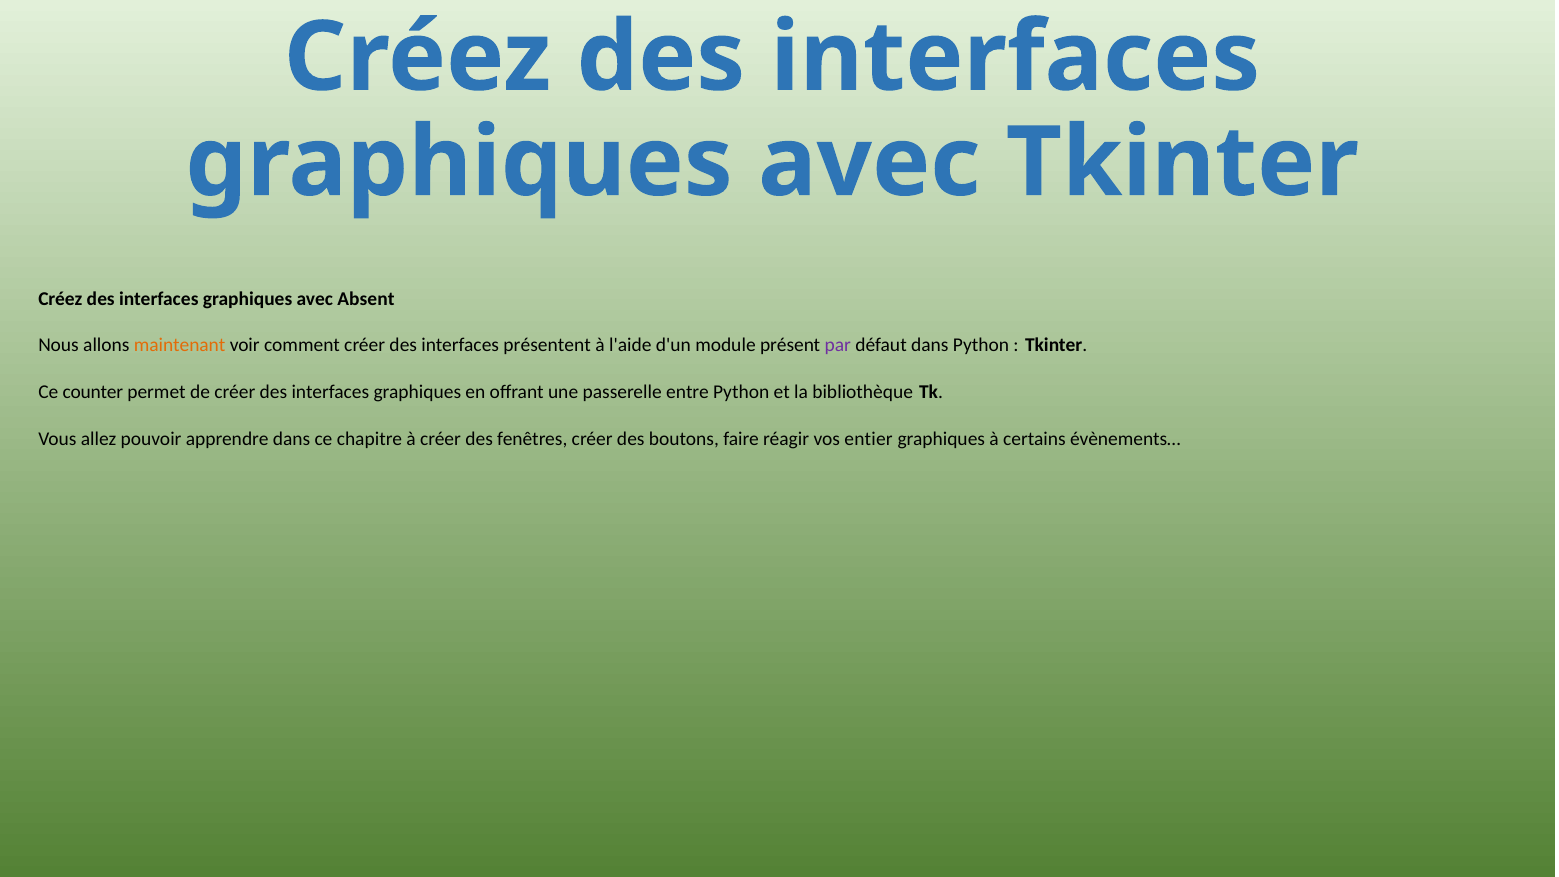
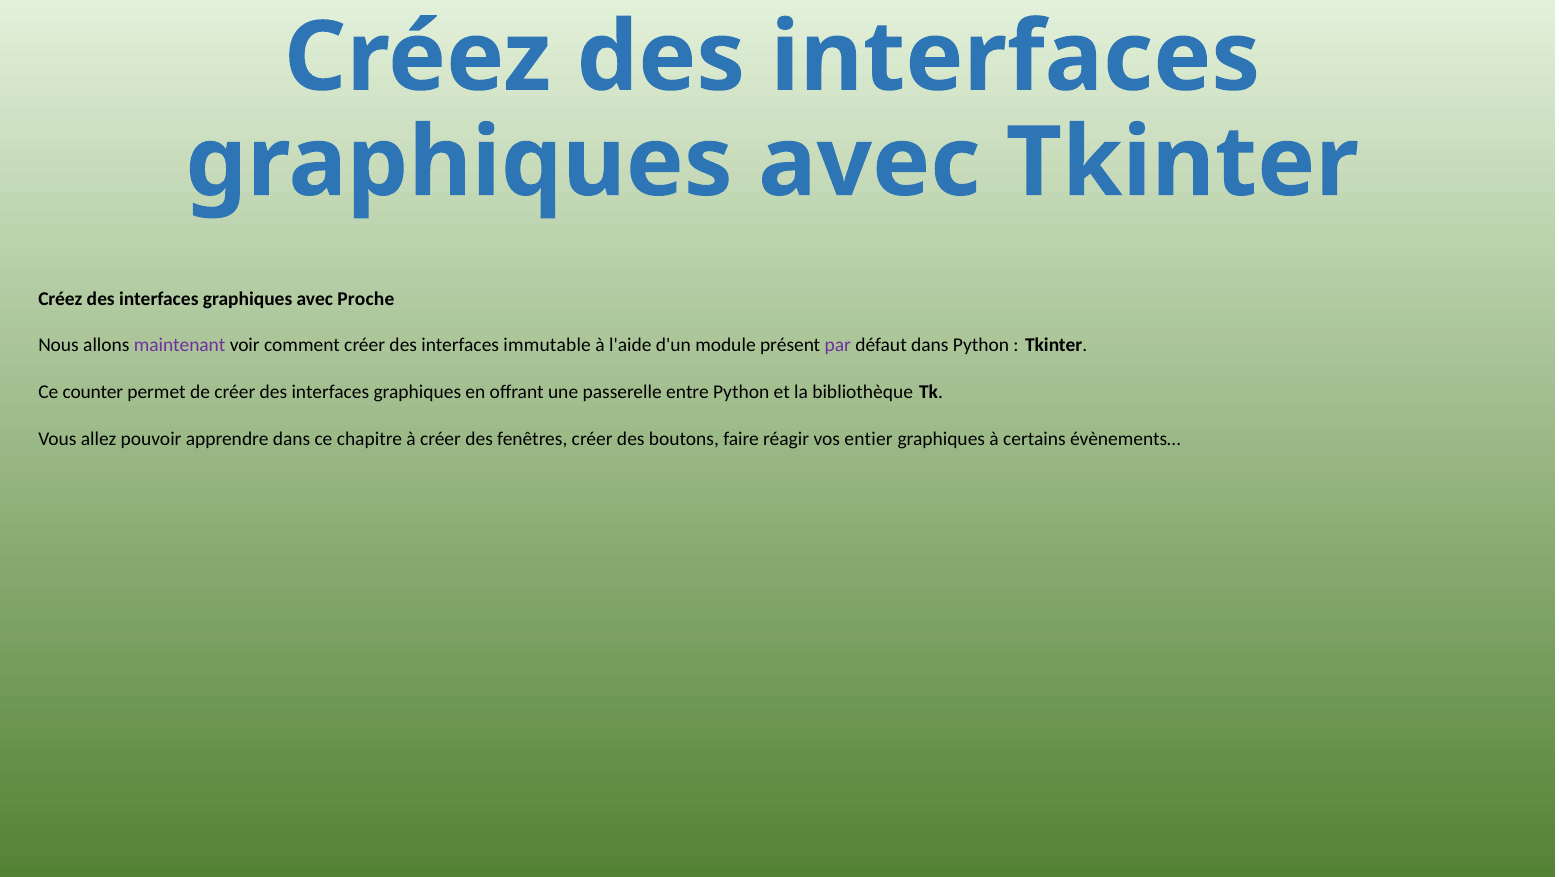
Absent: Absent -> Proche (366, 299)
maintenant colour: orange -> purple (180, 345)
présentent: présentent -> immutable (547, 345)
